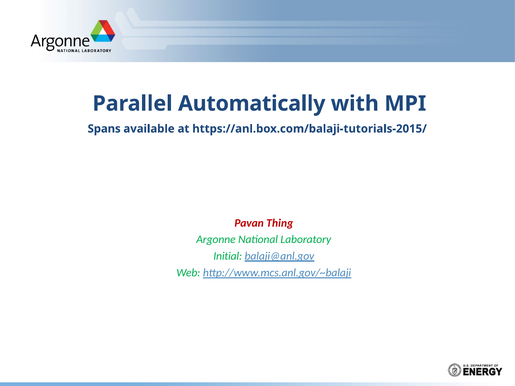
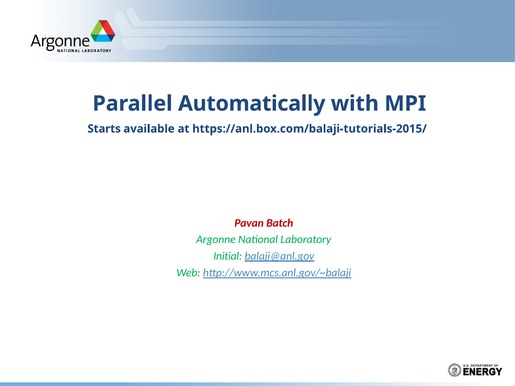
Spans: Spans -> Starts (104, 129)
Thing: Thing -> Batch (280, 223)
